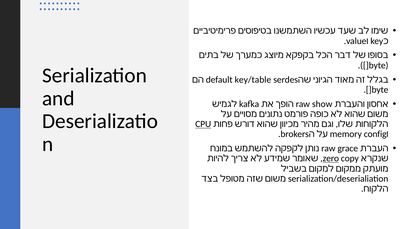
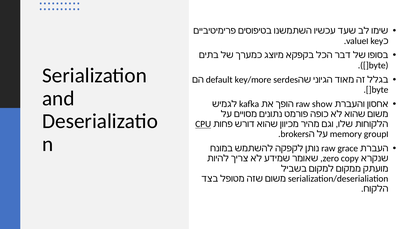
key/table: key/table -> key/more (253, 80)
config: config -> group (375, 134)
zero underline: present -> none (331, 159)
